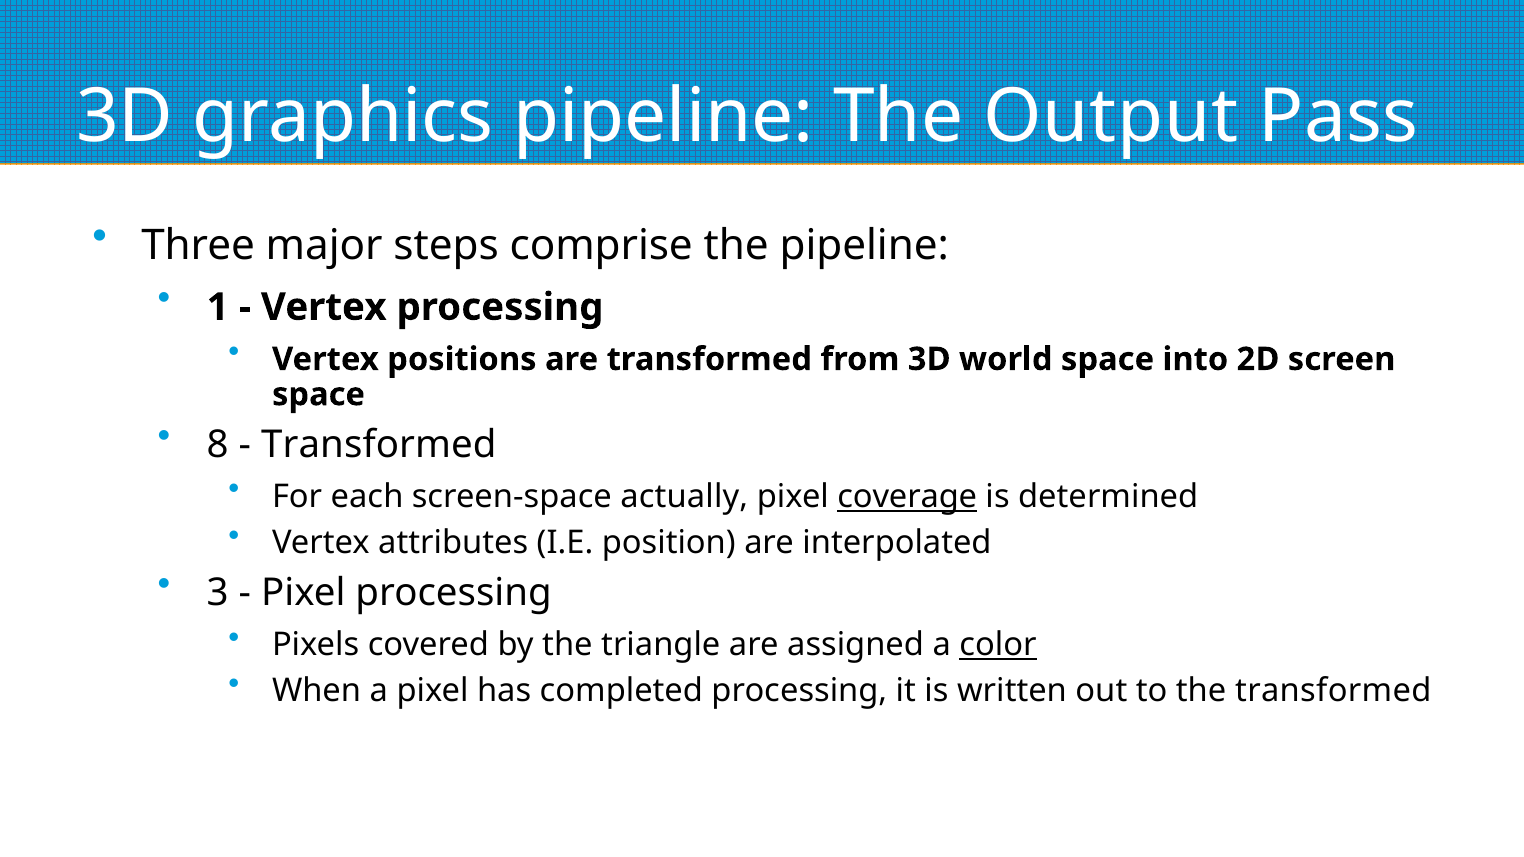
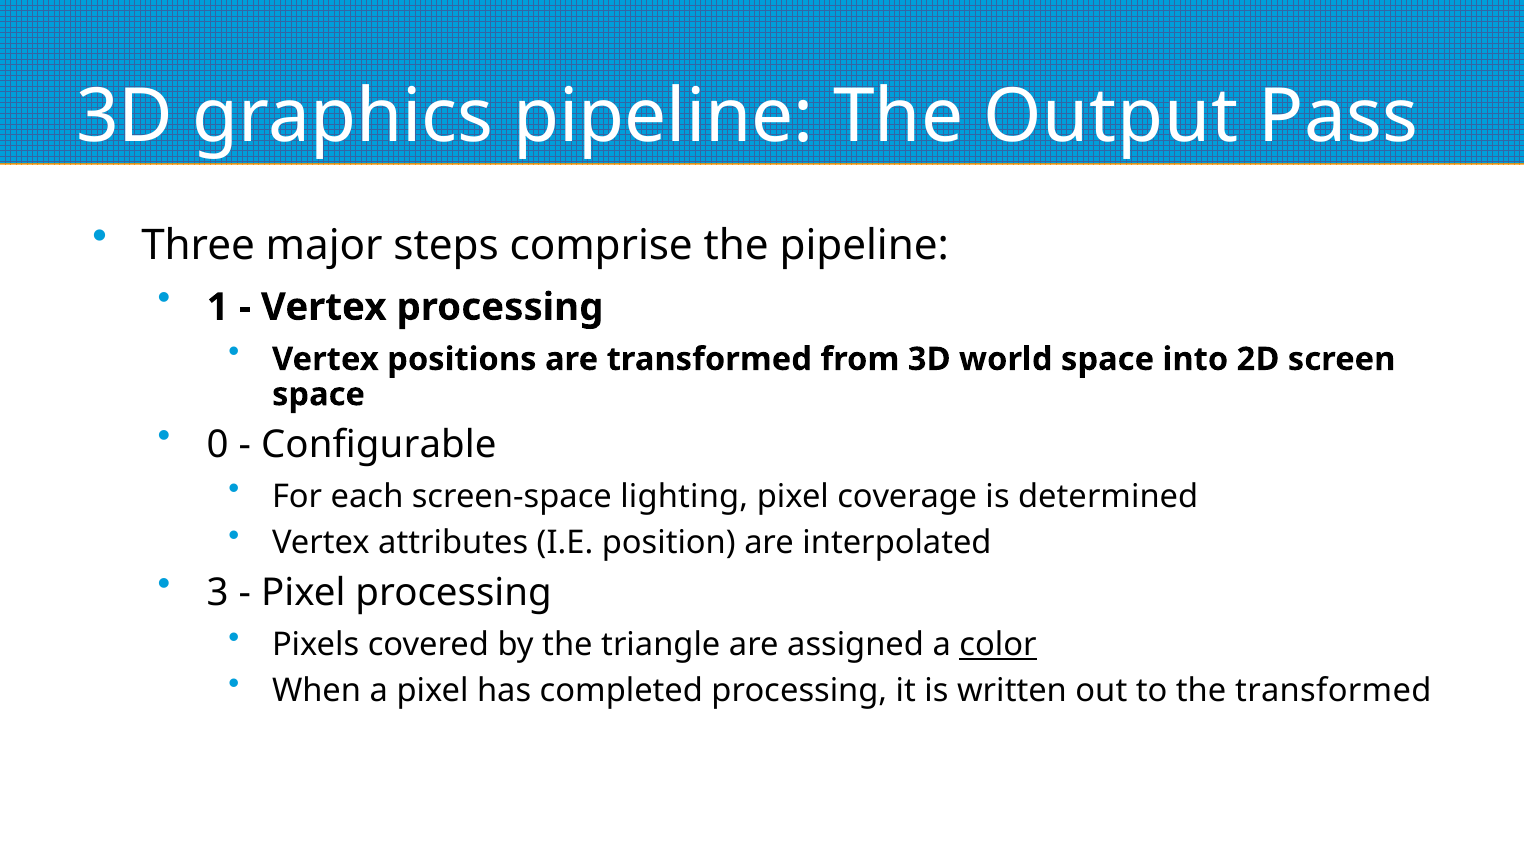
8: 8 -> 0 (218, 445)
Transformed: Transformed -> Configurable (379, 445)
actually: actually -> lighting (684, 497)
coverage underline: present -> none (907, 497)
